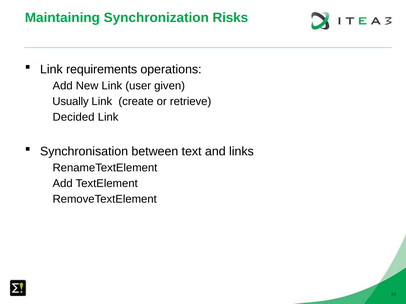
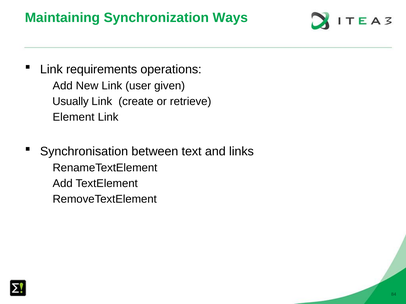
Risks: Risks -> Ways (230, 18)
Decided: Decided -> Element (74, 117)
